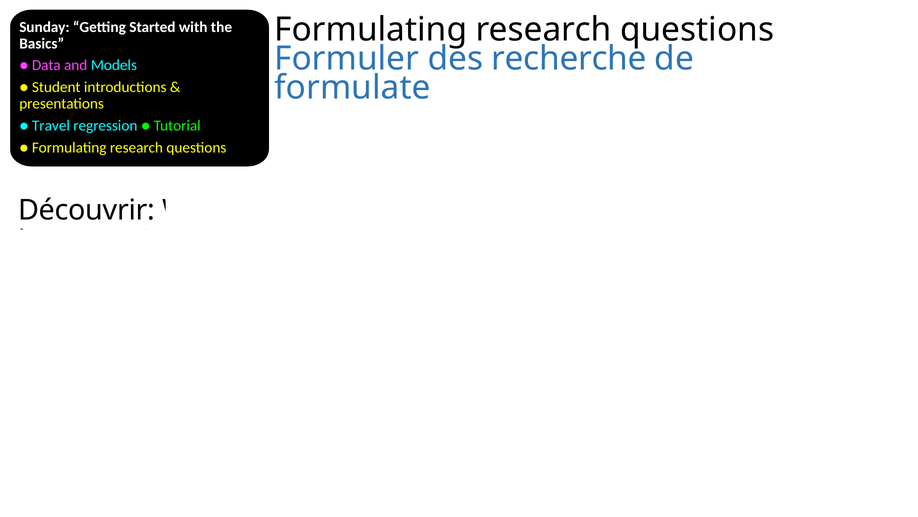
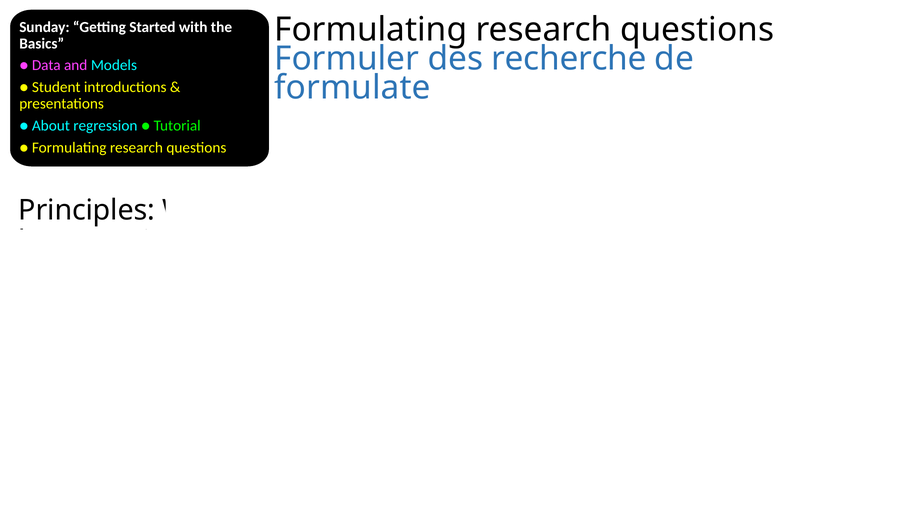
Travel: Travel -> About (51, 126)
Découvrir: Découvrir -> Principles (87, 210)
